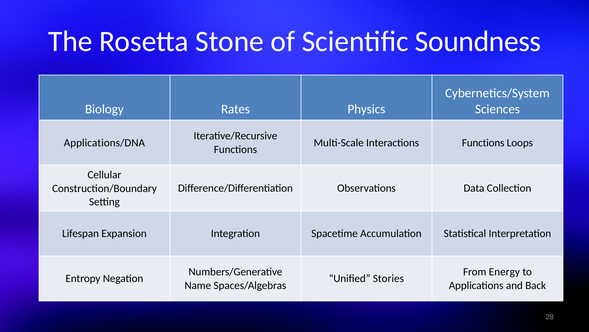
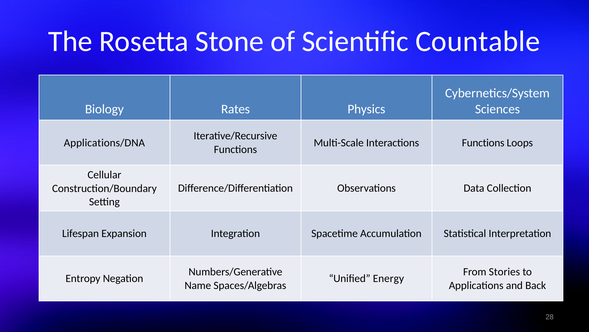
Soundness: Soundness -> Countable (478, 41)
Energy: Energy -> Stories (504, 271)
Stories: Stories -> Energy (388, 278)
